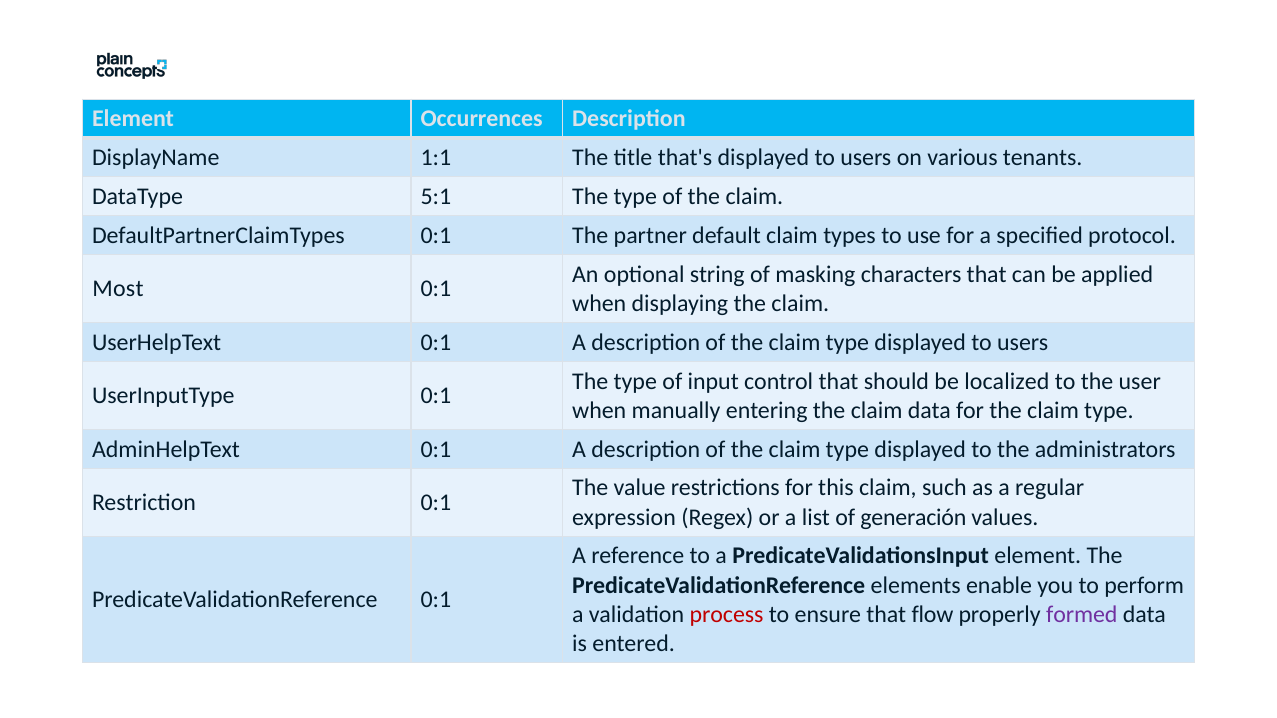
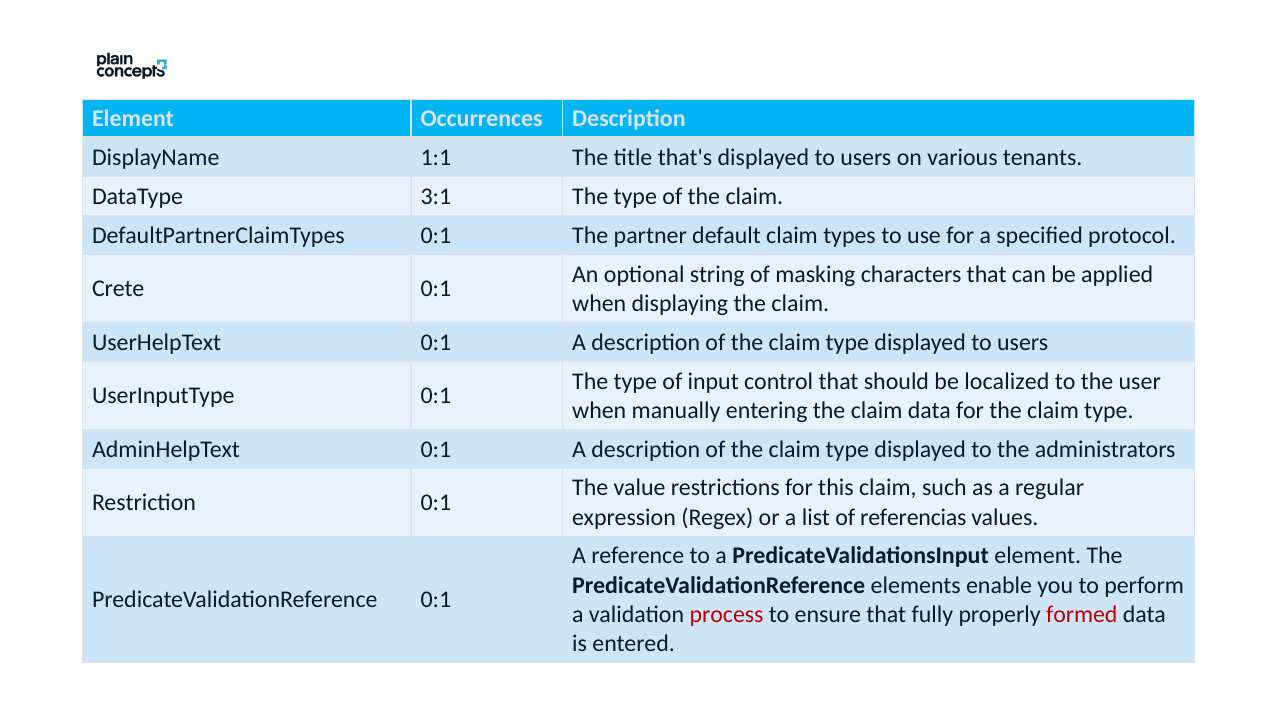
5:1: 5:1 -> 3:1 (436, 197)
Most: Most -> Crete (118, 289)
generación: generación -> referencias (913, 517)
flow: flow -> fully (932, 615)
formed colour: purple -> red (1082, 615)
